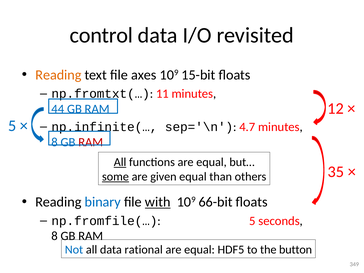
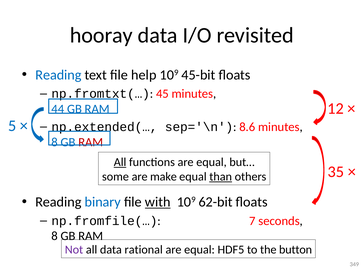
control: control -> hooray (101, 35)
Reading colour: orange -> blue (58, 75)
axes: axes -> help (144, 75)
15-bit: 15-bit -> 45-bit (198, 75)
11: 11 -> 45 (162, 94)
np.infinite(…: np.infinite(… -> np.extended(… (104, 127)
4.7: 4.7 -> 8.6 (247, 127)
some underline: present -> none (115, 177)
given: given -> make (163, 177)
than underline: none -> present (221, 177)
66-bit: 66-bit -> 62-bit (216, 202)
np.fromfile(… 5: 5 -> 7 (252, 221)
Not colour: blue -> purple (74, 250)
